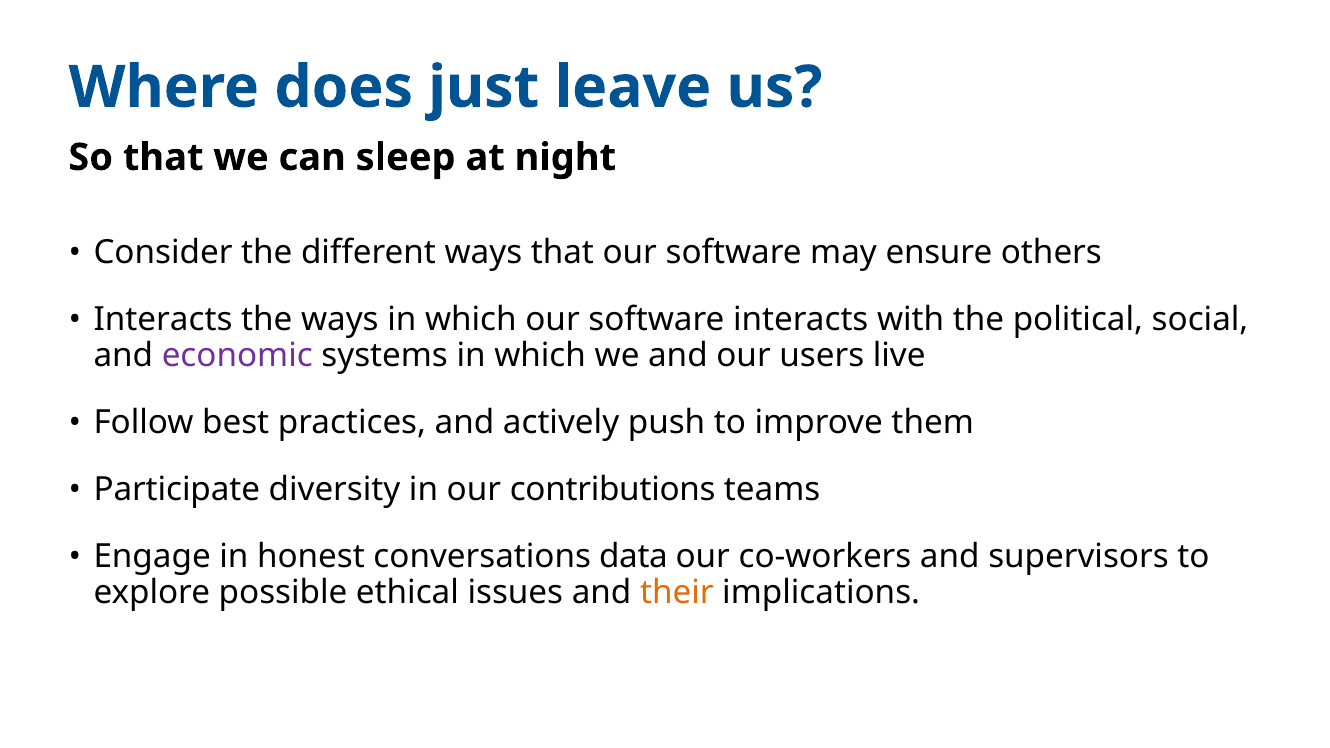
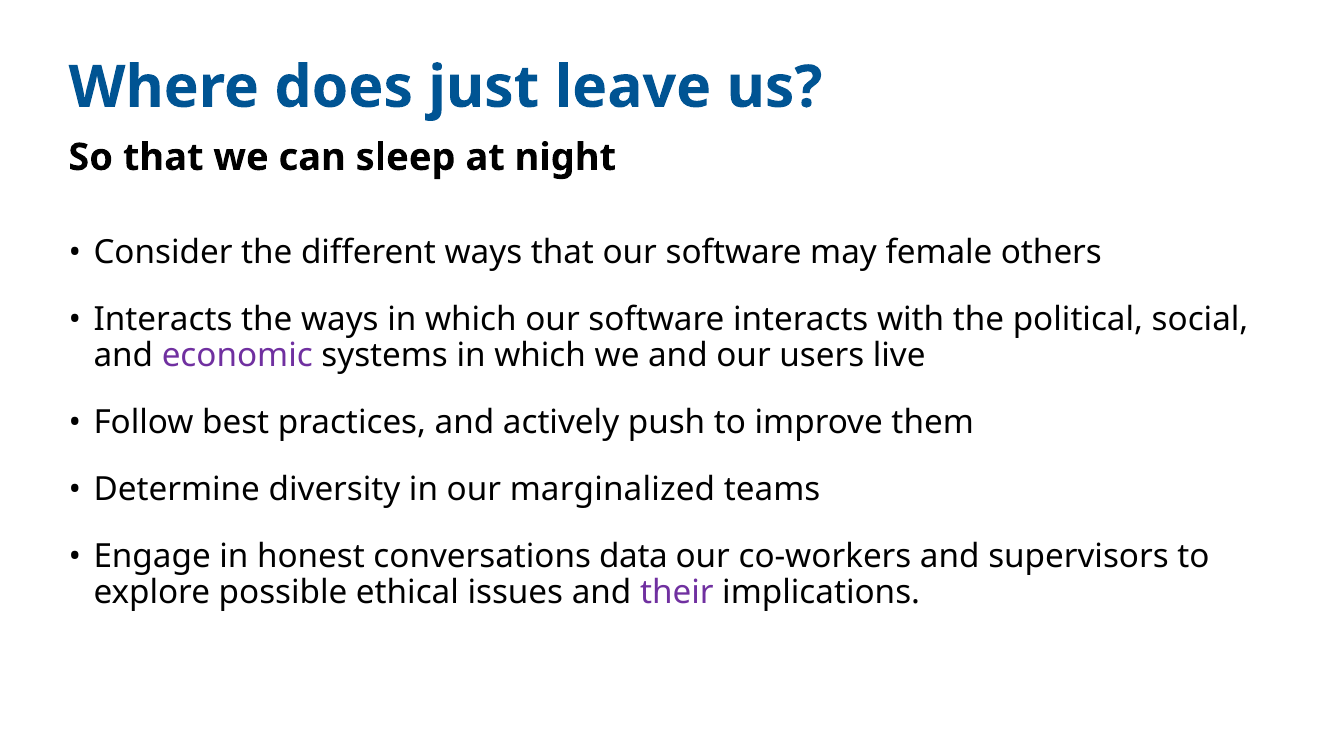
ensure: ensure -> female (939, 252)
Participate: Participate -> Determine (177, 489)
contributions: contributions -> marginalized (612, 489)
their colour: orange -> purple (677, 592)
